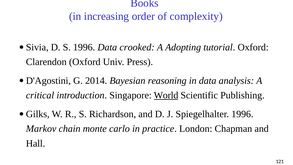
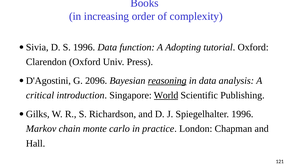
crooked: crooked -> function (137, 47)
2014: 2014 -> 2096 (96, 81)
reasoning underline: none -> present (167, 81)
